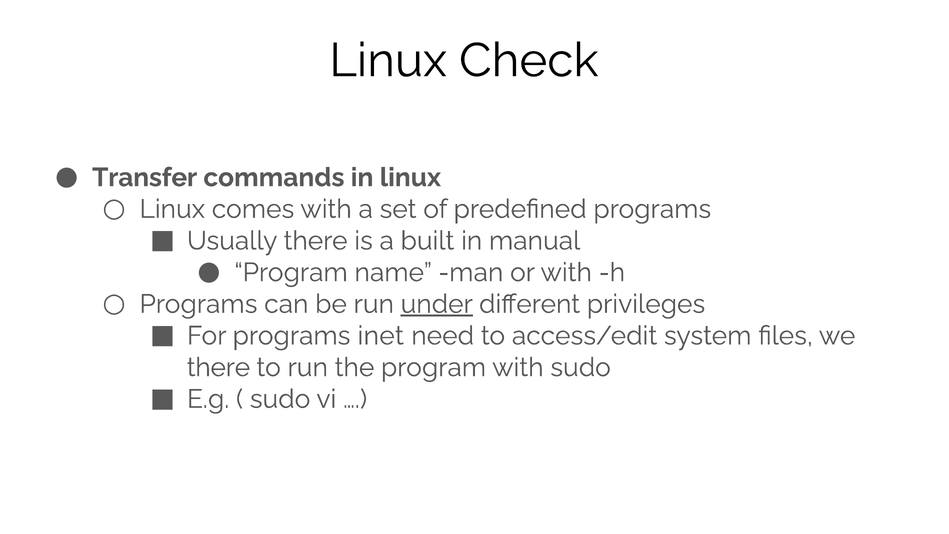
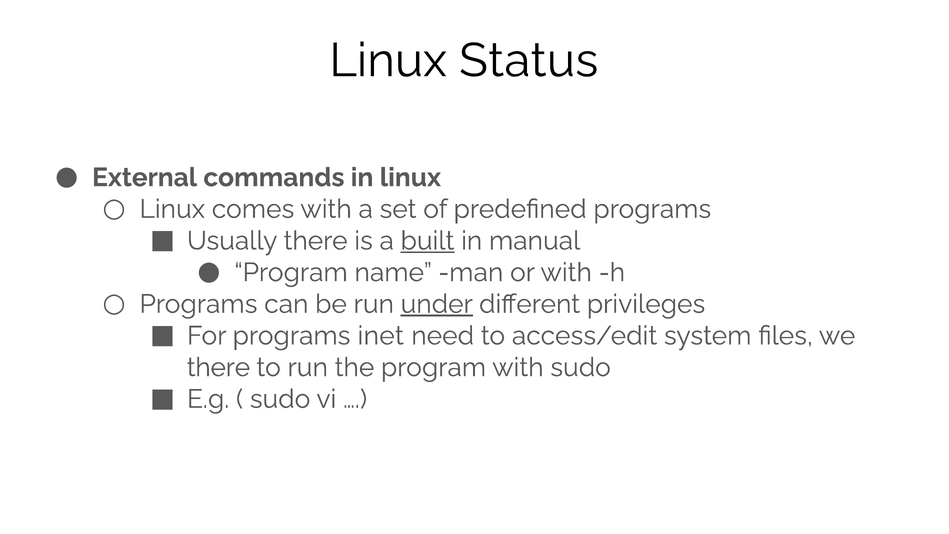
Check: Check -> Status (529, 61)
Transfer: Transfer -> External (145, 177)
built underline: none -> present (427, 241)
